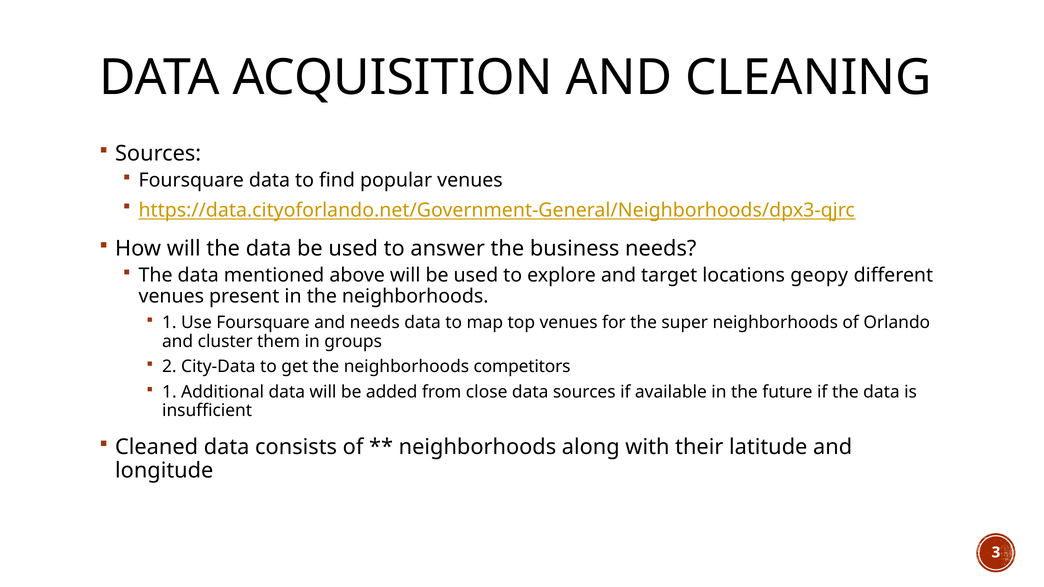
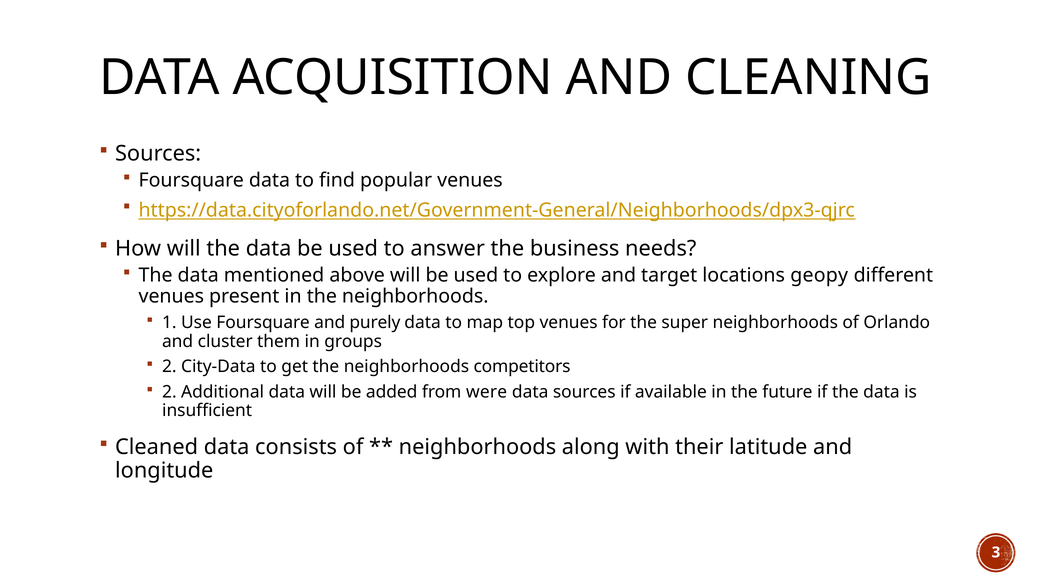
and needs: needs -> purely (375, 323)
1: 1 -> 2 (169, 392)
close: close -> were (487, 392)
